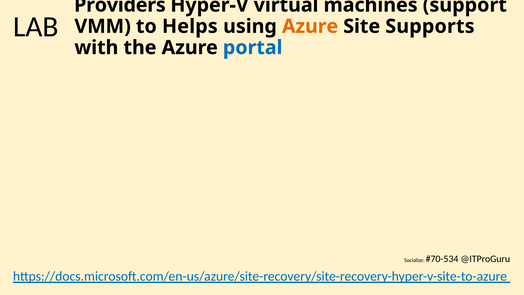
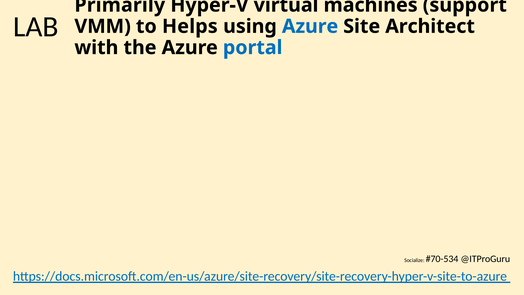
Providers: Providers -> Primarily (120, 5)
Azure colour: orange -> blue (310, 26)
Supports: Supports -> Architect (430, 26)
